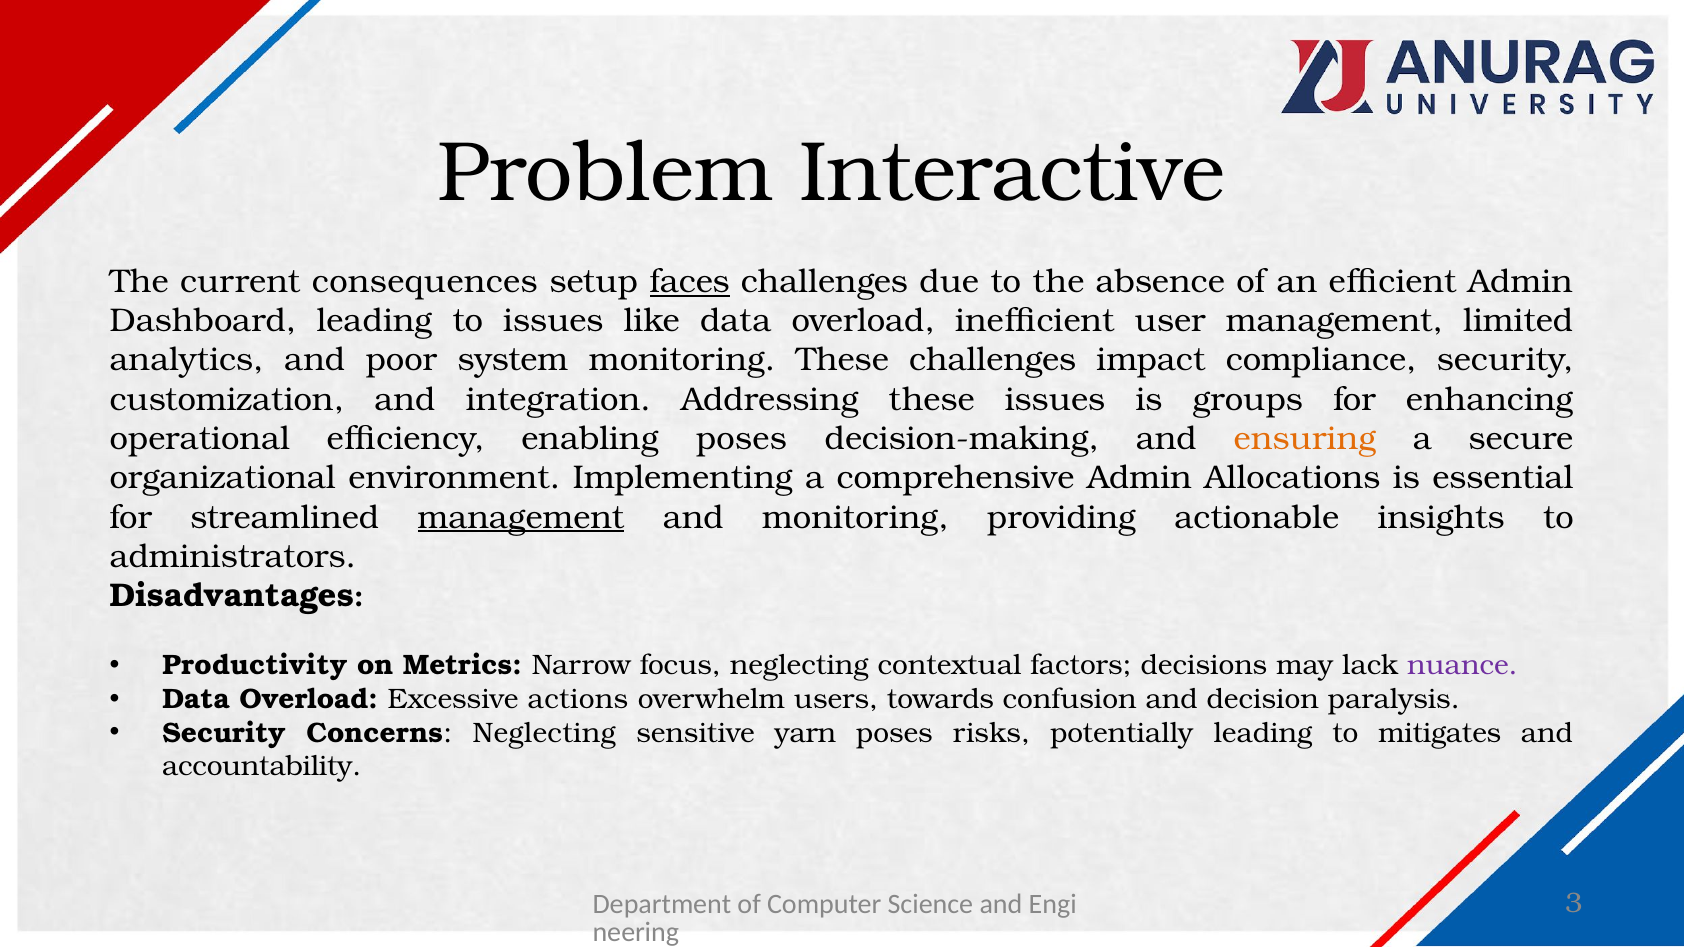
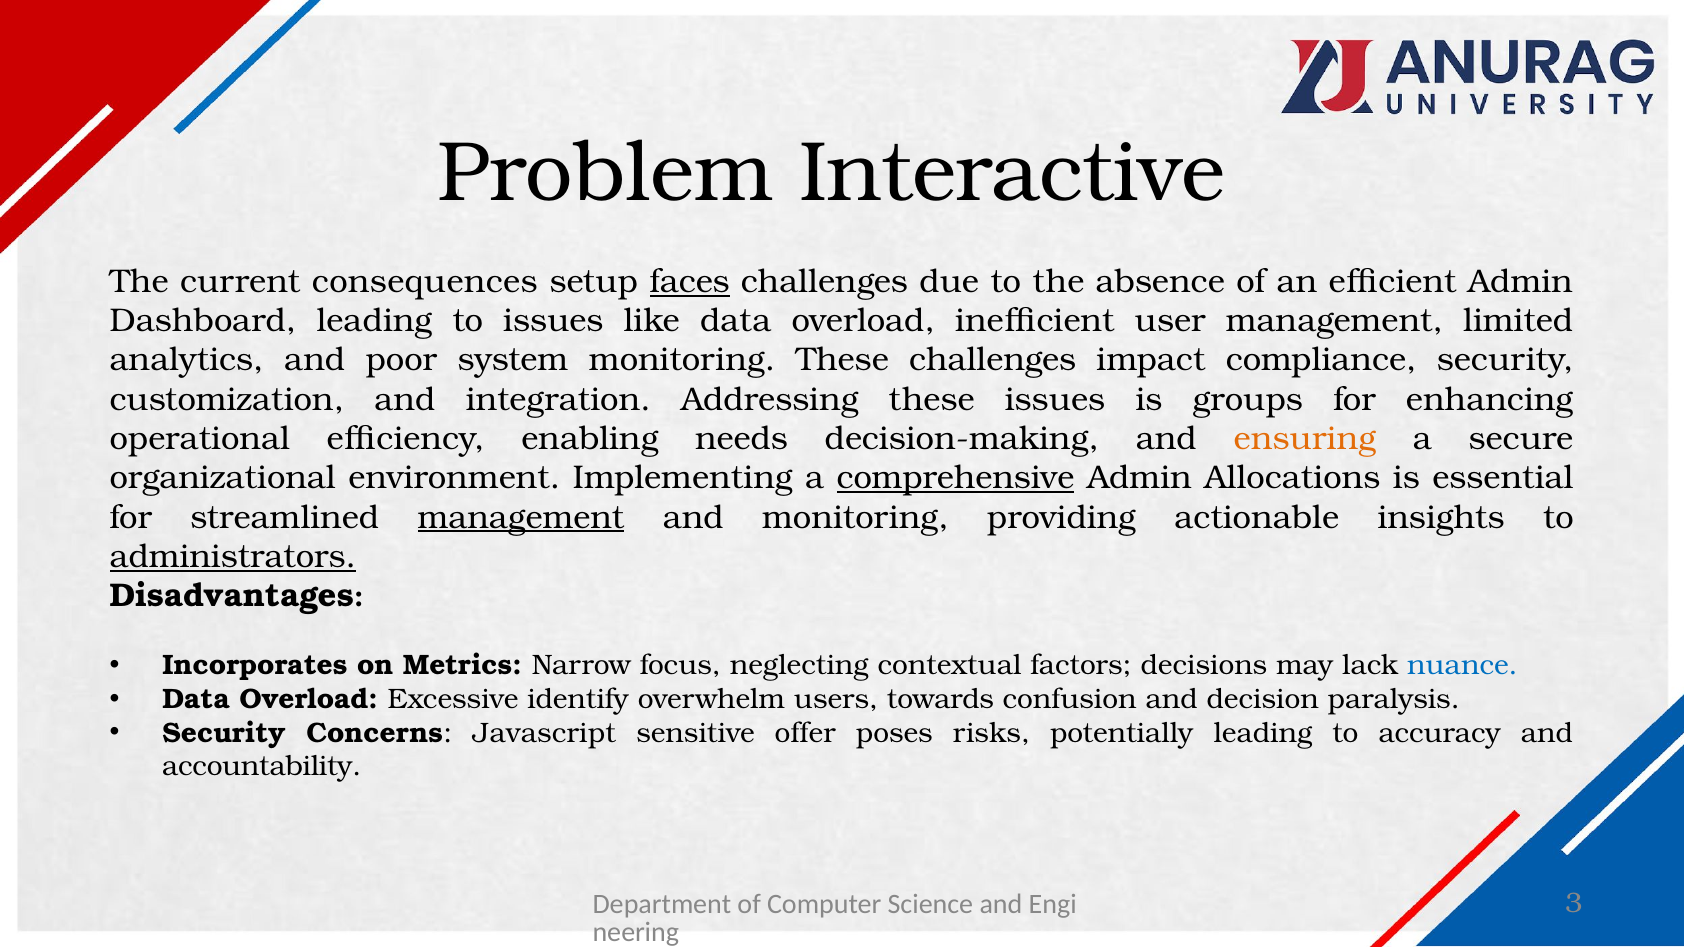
enabling poses: poses -> needs (742, 439)
comprehensive underline: none -> present (956, 478)
administrators underline: none -> present (233, 557)
Productivity: Productivity -> Incorporates (255, 666)
nuance colour: purple -> blue (1462, 666)
actions: actions -> identify (578, 700)
Concerns Neglecting: Neglecting -> Javascript (544, 733)
yarn: yarn -> offer (805, 733)
mitigates: mitigates -> accuracy (1440, 733)
